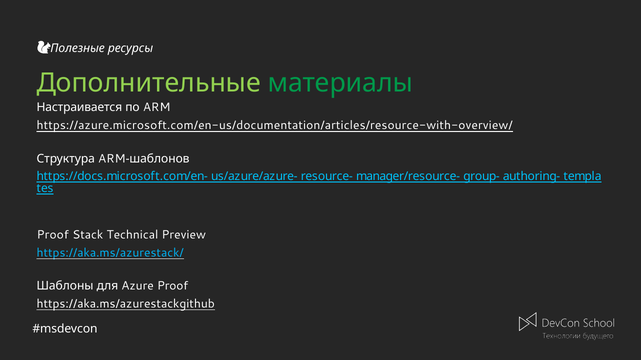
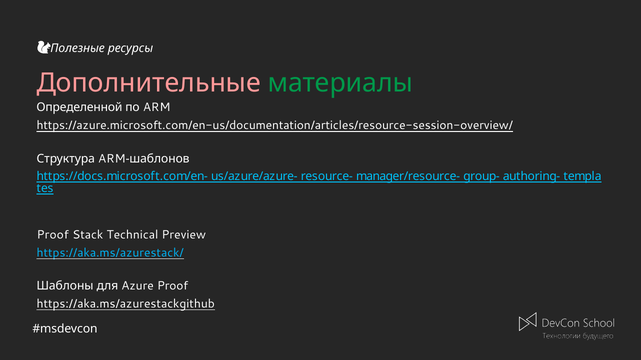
Дополнительные colour: light green -> pink (149, 83)
Настраивается: Настраивается -> Определенной (79, 108)
https://azure.microsoft.com/en-us/documentation/articles/resource-with-overview/: https://azure.microsoft.com/en-us/documentation/articles/resource-with-overview/ -> https://azure.microsoft.com/en-us/documentation/articles/resource-session-overview/ (275, 126)
